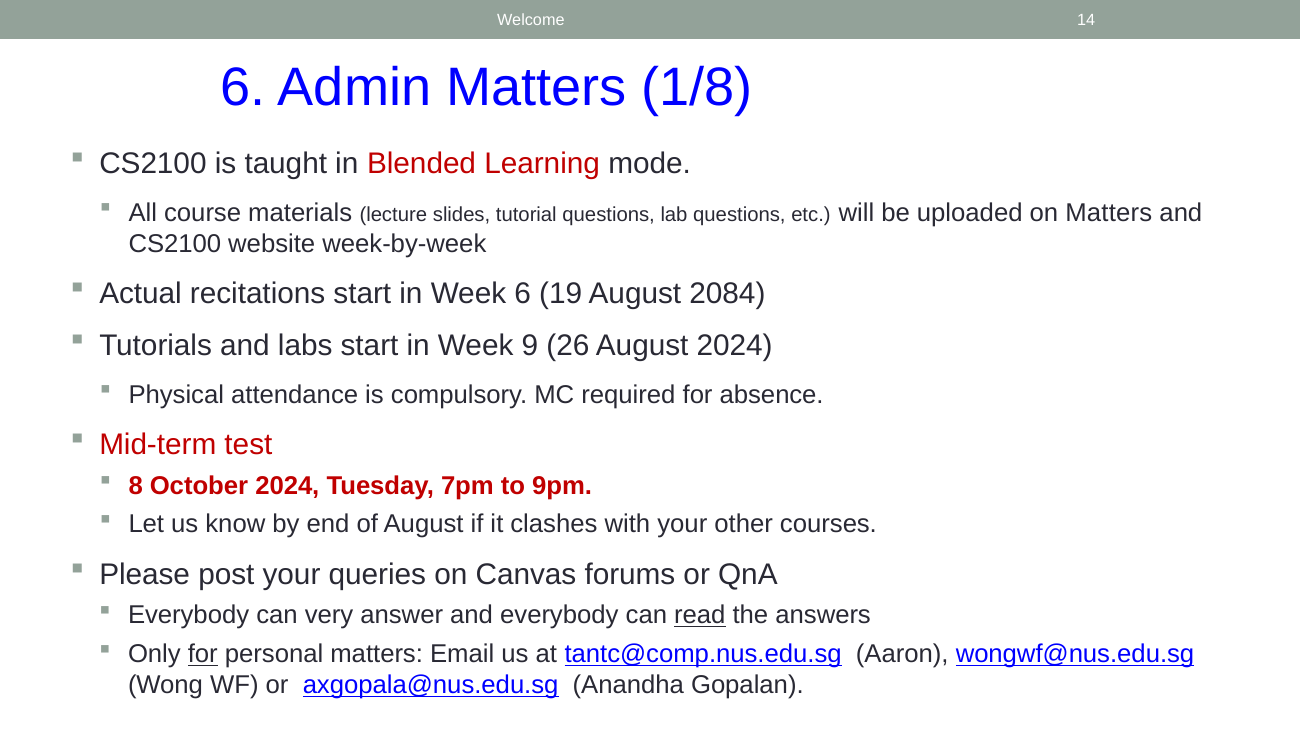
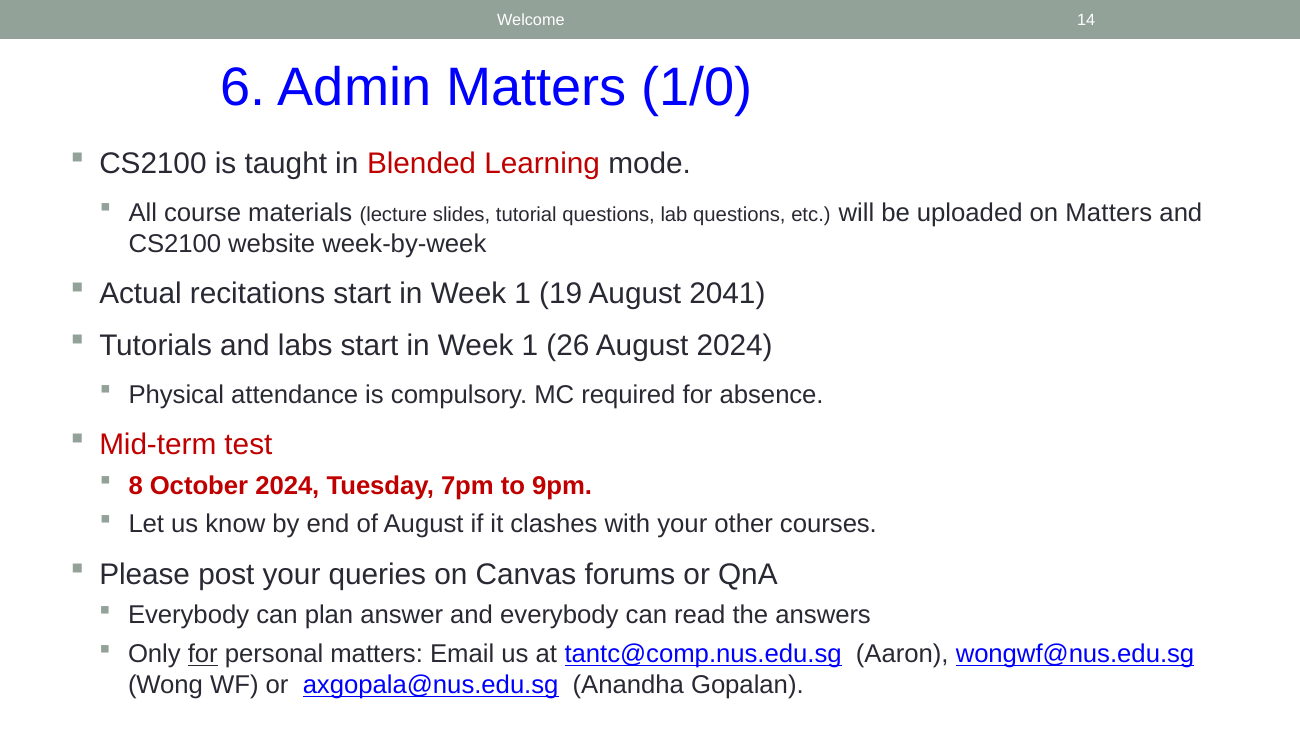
1/8: 1/8 -> 1/0 (697, 88)
6: 6 -> 1 (523, 293)
2084: 2084 -> 2041 (727, 293)
9: 9 -> 1 (530, 345)
very: very -> plan (329, 616)
read underline: present -> none (700, 616)
